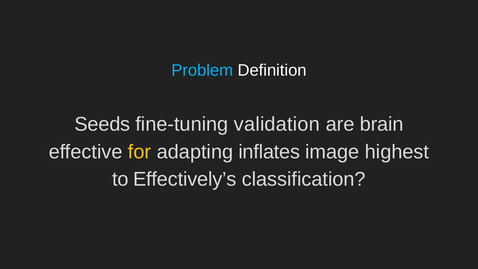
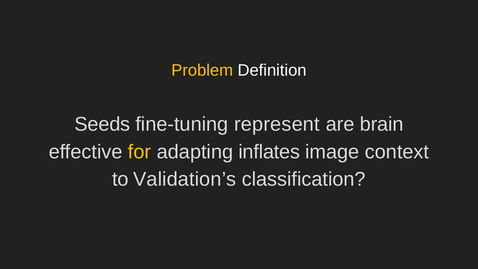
Problem colour: light blue -> yellow (202, 70)
validation: validation -> represent (277, 124)
highest: highest -> context (397, 152)
Effectively’s: Effectively’s -> Validation’s (185, 179)
